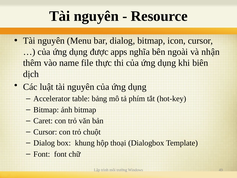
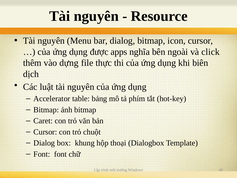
nhận: nhận -> click (211, 52)
name: name -> dựng (69, 63)
